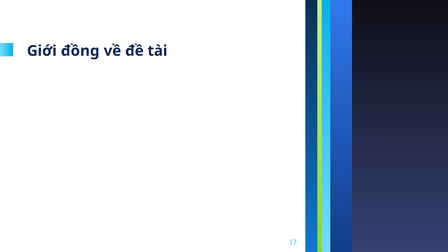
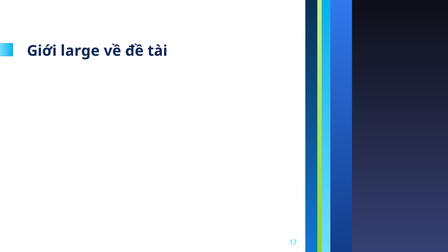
đồng: đồng -> large (80, 51)
